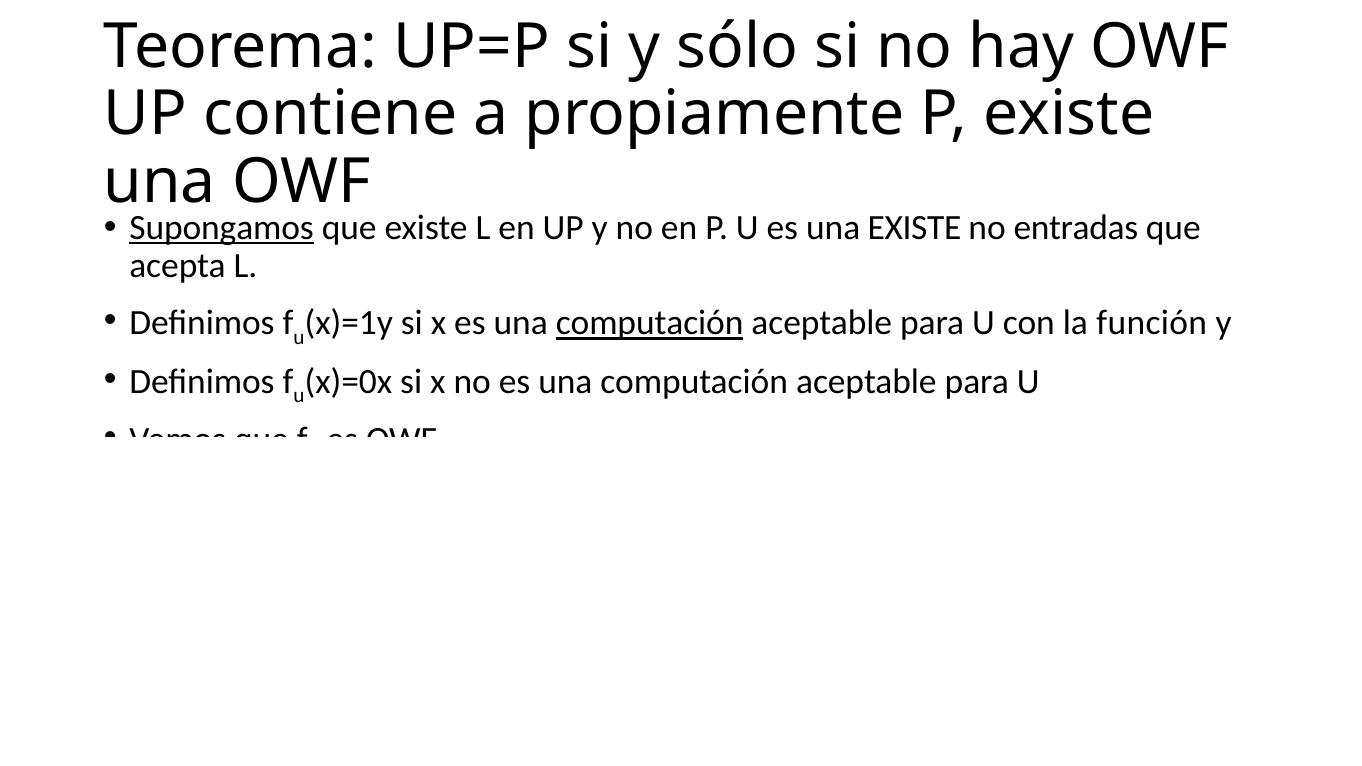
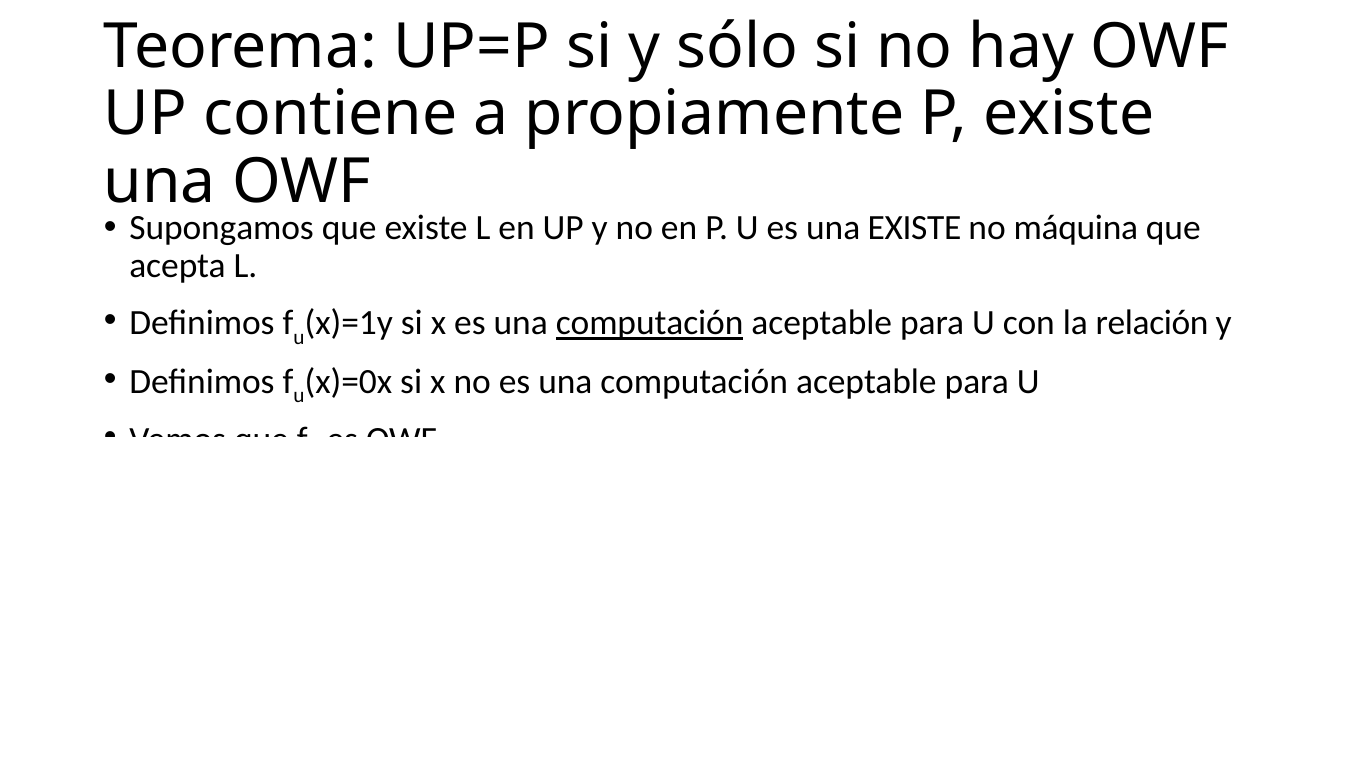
Supongamos underline: present -> none (222, 228)
no entradas: entradas -> máquina (1076, 228)
con la función: función -> relación (1152, 323)
